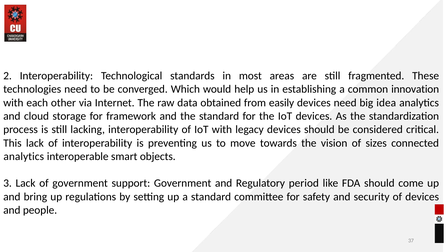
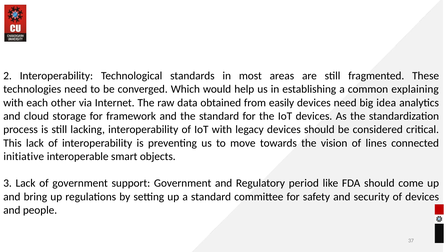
innovation: innovation -> explaining (415, 89)
sizes: sizes -> lines (376, 143)
analytics: analytics -> initiative (24, 156)
